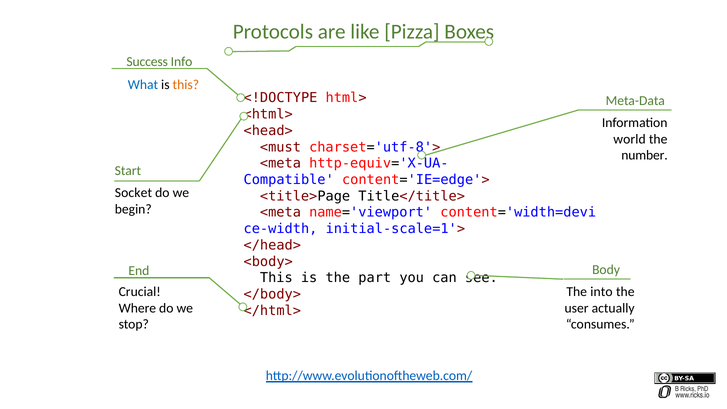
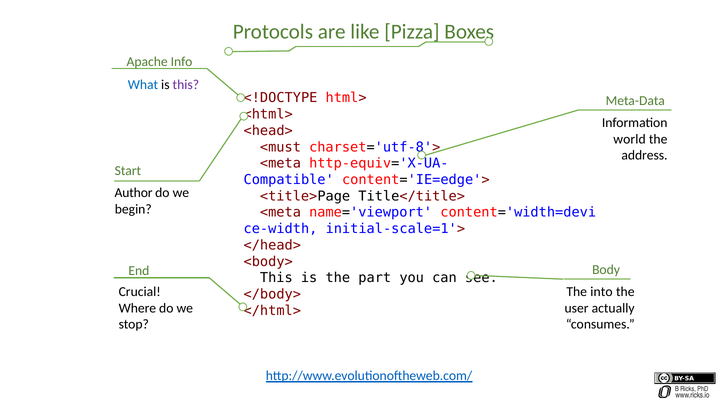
Success: Success -> Apache (147, 62)
this colour: orange -> purple (186, 85)
number: number -> address (644, 155)
Socket: Socket -> Author (134, 193)
